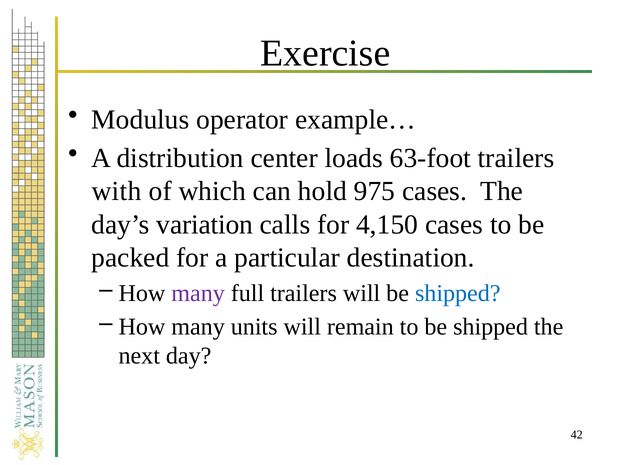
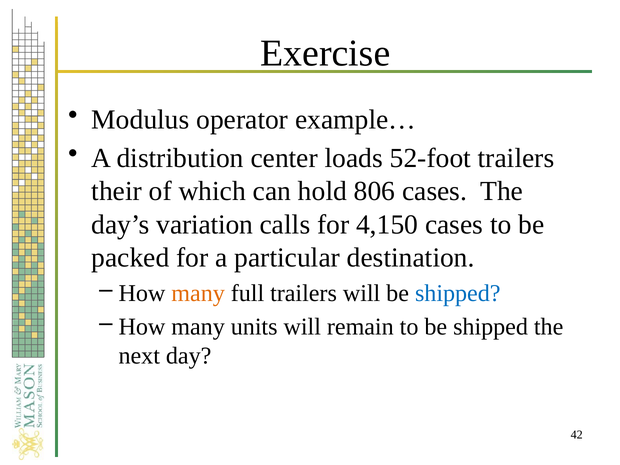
63-foot: 63-foot -> 52-foot (430, 158)
with: with -> their (117, 191)
975: 975 -> 806 (374, 191)
many colour: purple -> orange (198, 293)
